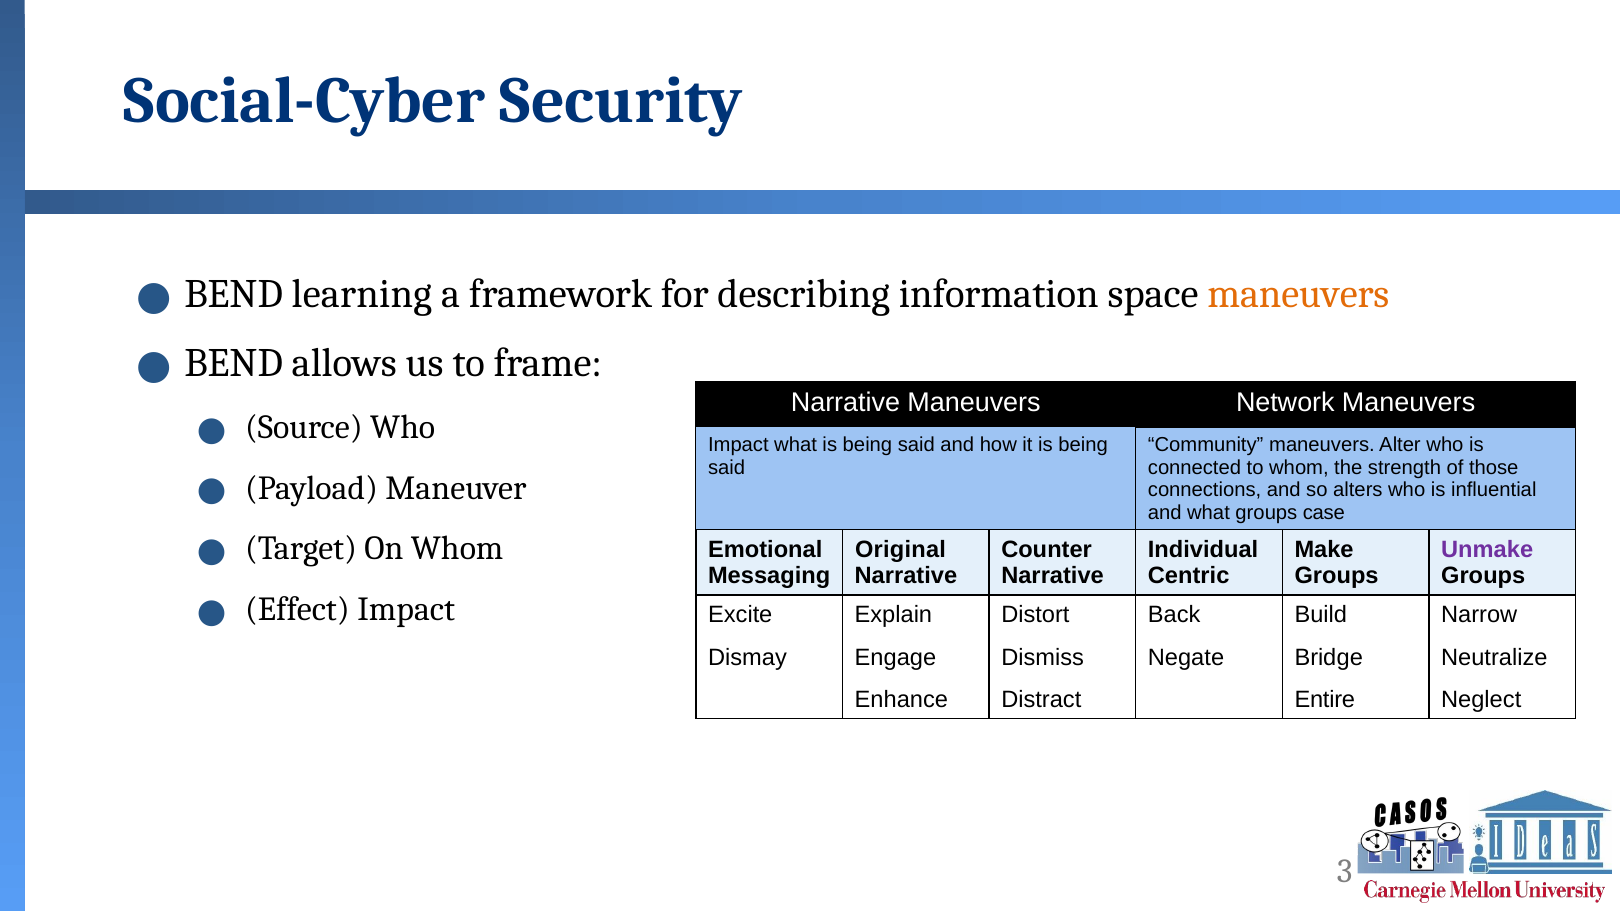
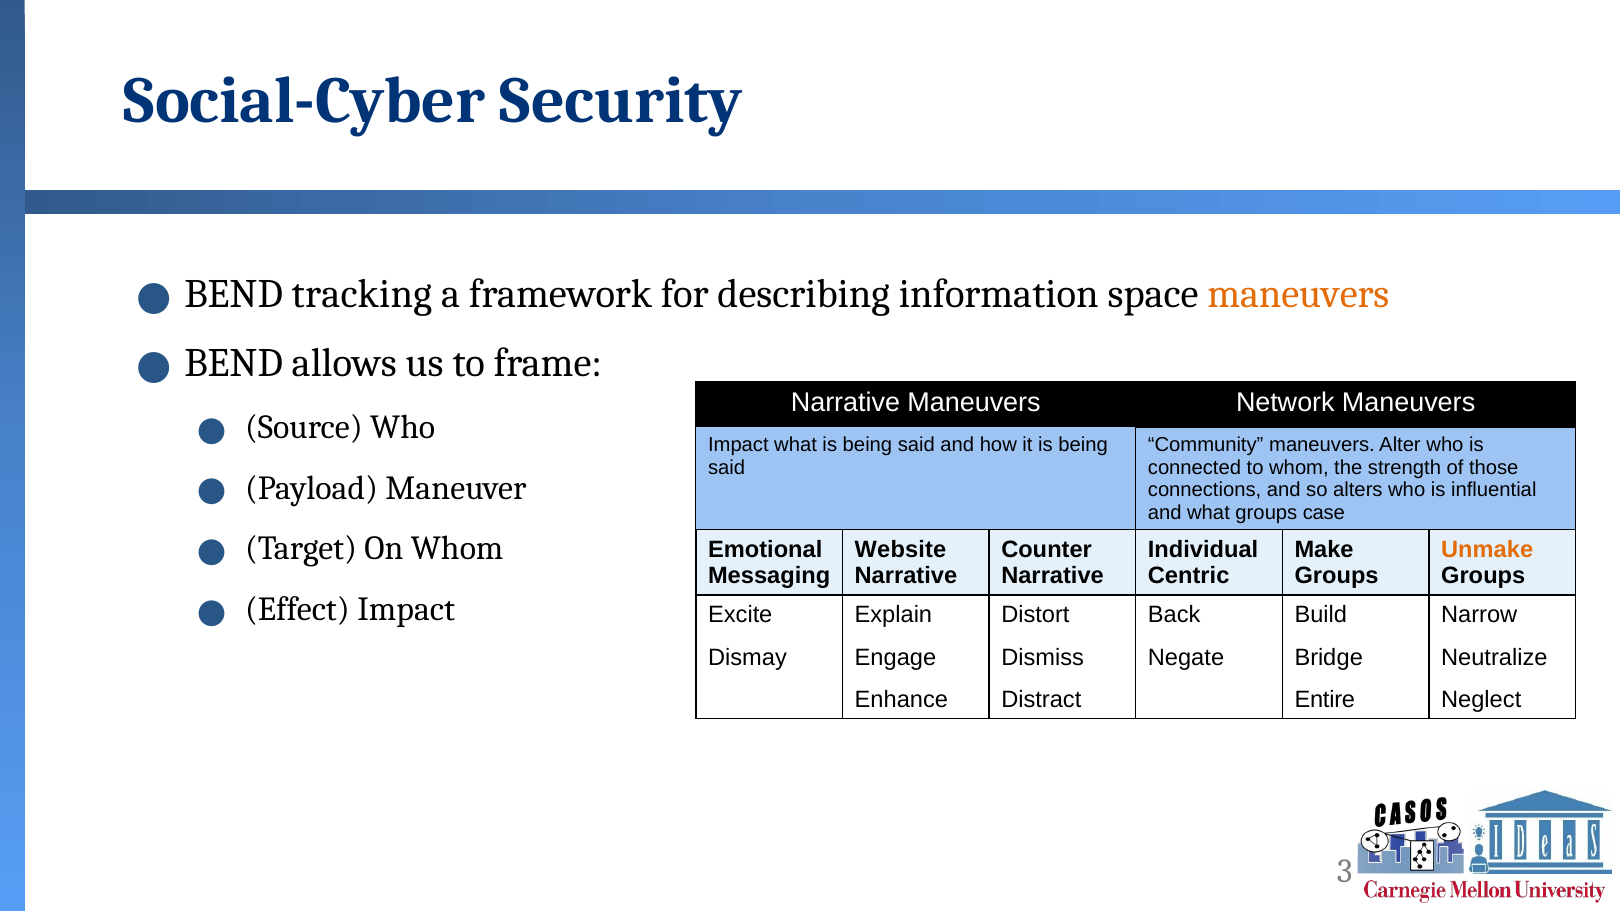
learning: learning -> tracking (362, 294)
Original: Original -> Website (901, 550)
Unmake colour: purple -> orange (1487, 550)
